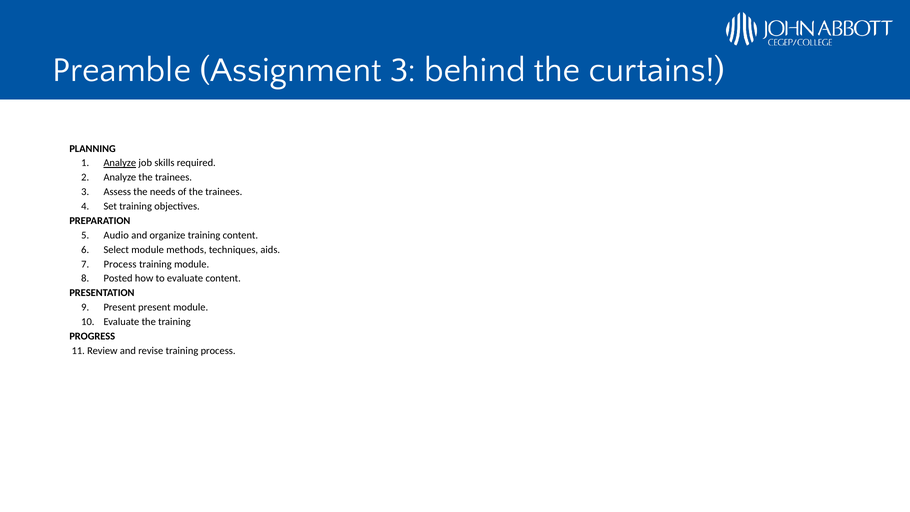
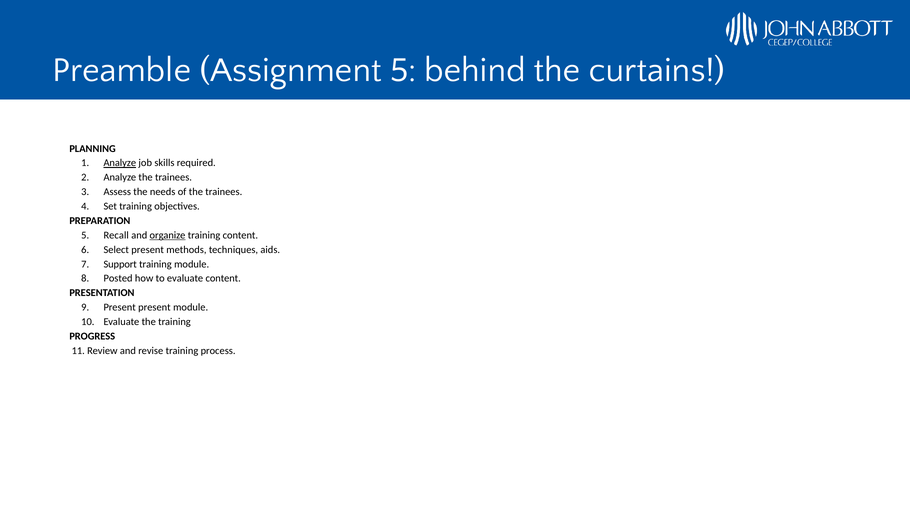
Assignment 3: 3 -> 5 (403, 70)
Audio: Audio -> Recall (116, 235)
organize underline: none -> present (168, 235)
Select module: module -> present (148, 250)
Process: Process -> Support (120, 264)
